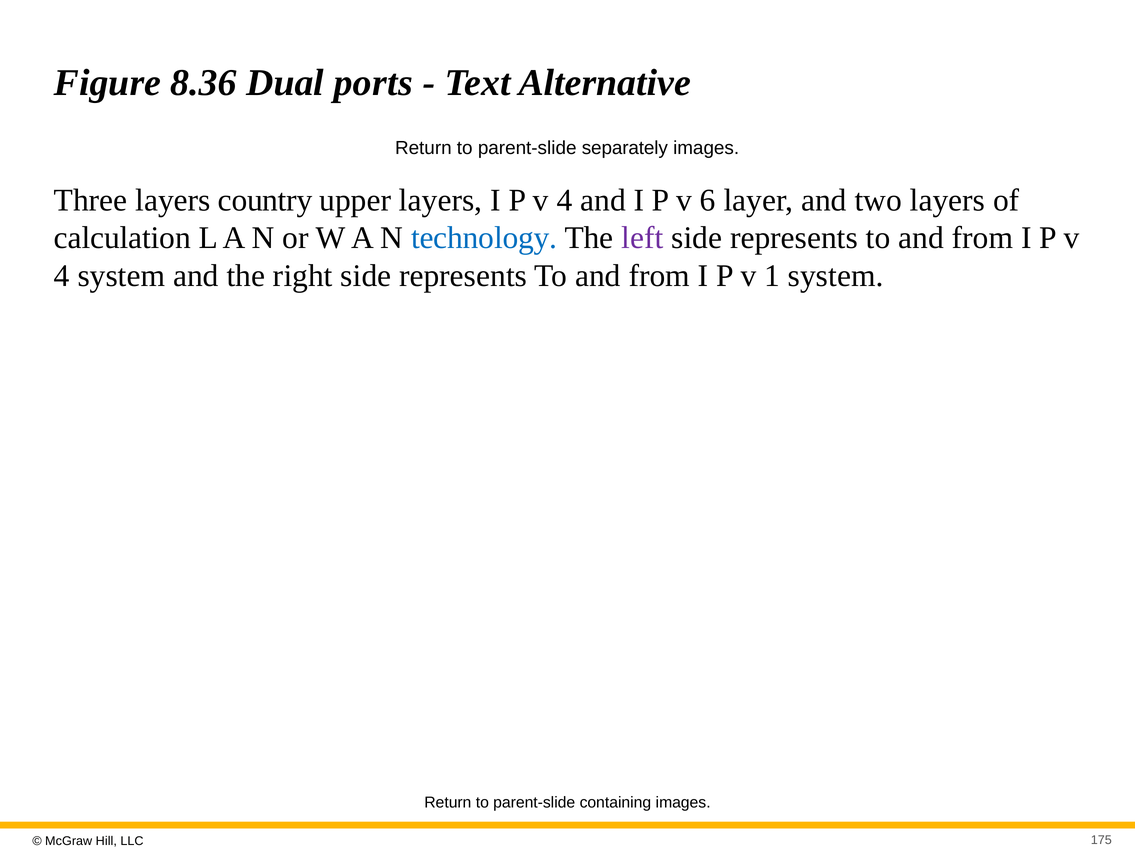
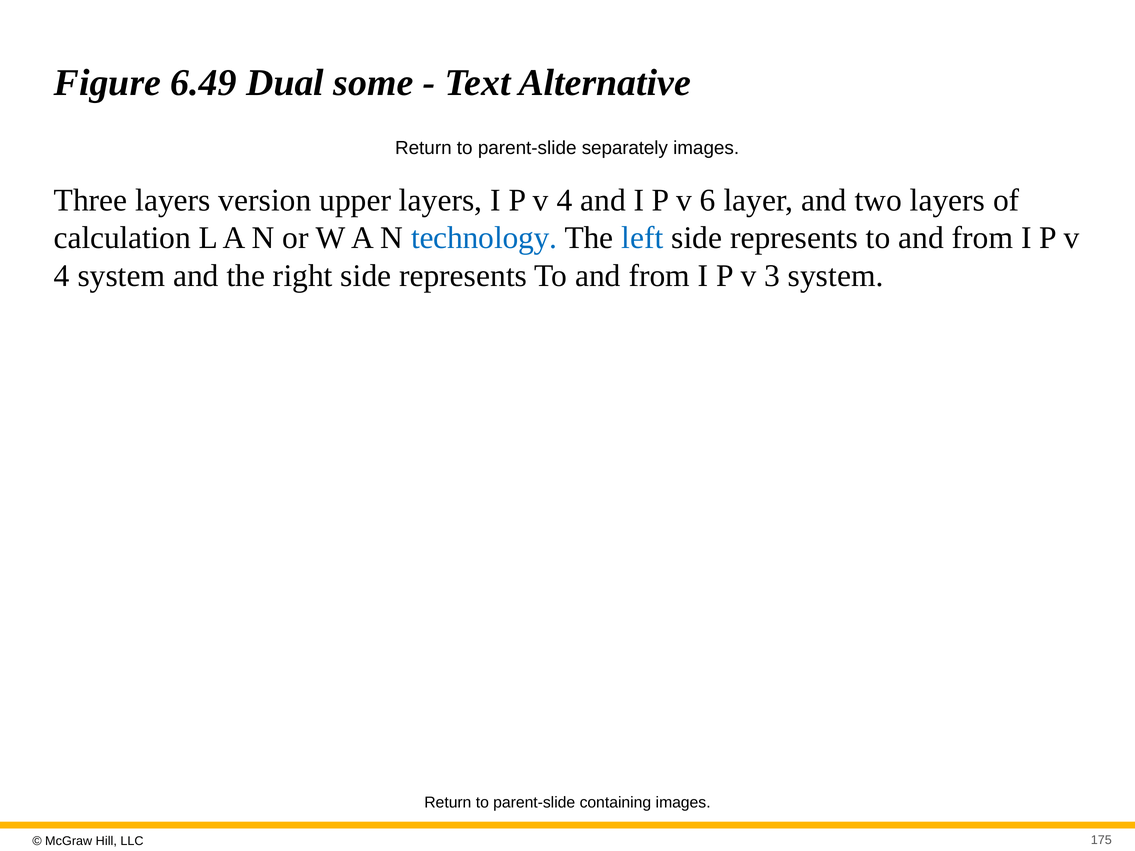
8.36: 8.36 -> 6.49 (204, 83)
ports: ports -> some (373, 83)
country: country -> version (265, 200)
left colour: purple -> blue (642, 238)
1: 1 -> 3 (772, 276)
